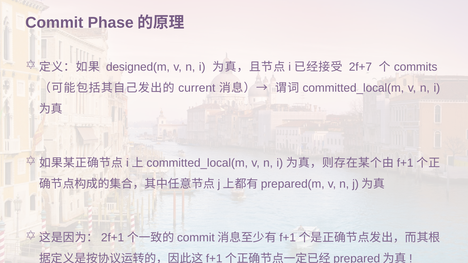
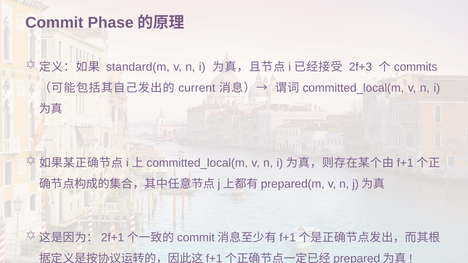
designed(m: designed(m -> standard(m (138, 67)
2f+7: 2f+7 -> 2f+3 (360, 67)
